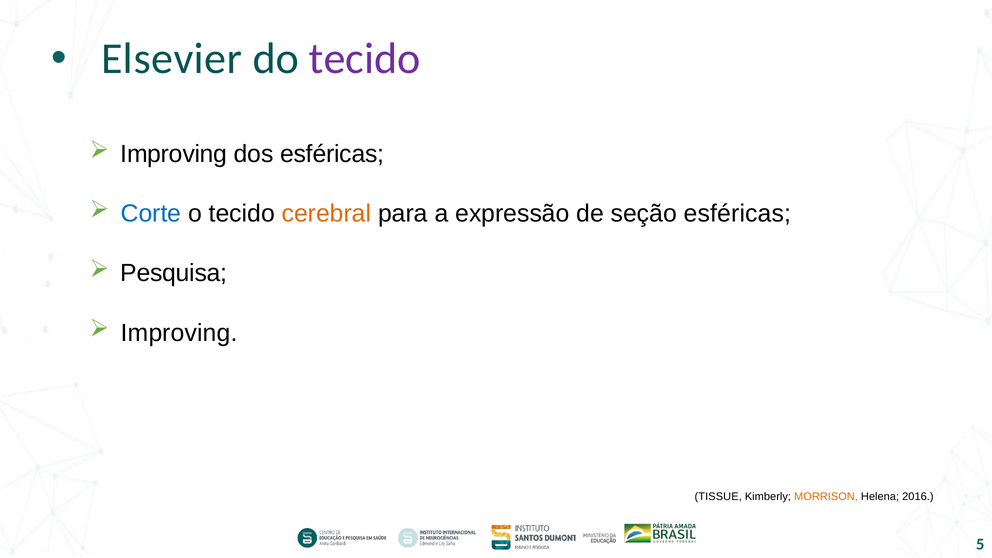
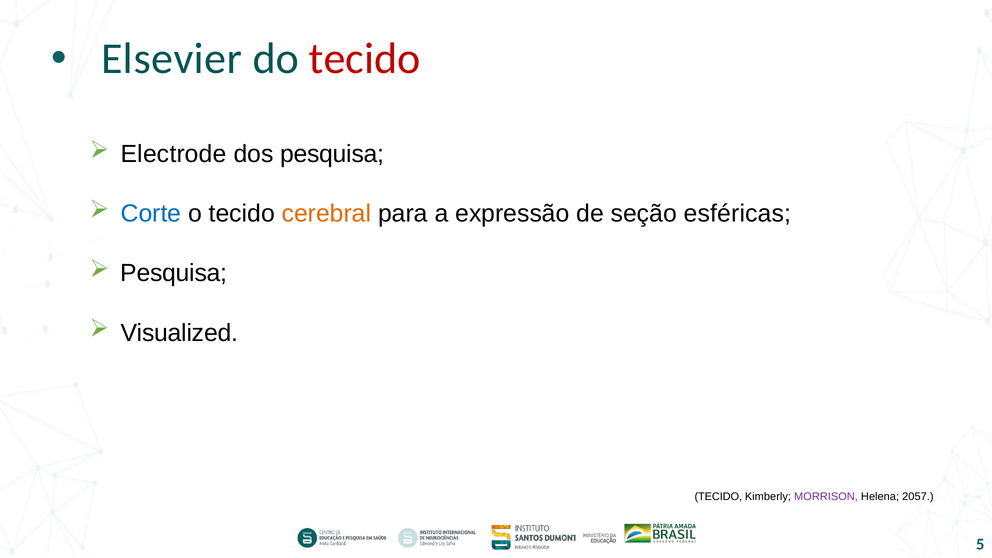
tecido colour: purple -> red (365, 59)
Improving: Improving -> Electrode (174, 154)
dos esféricas: esféricas -> pesquisa (332, 154)
Improving: Improving -> Visualized (179, 333)
TISSUE: TISSUE -> TECIDO (718, 496)
MORRISON colour: orange -> purple (826, 496)
2016: 2016 -> 2057 (918, 496)
